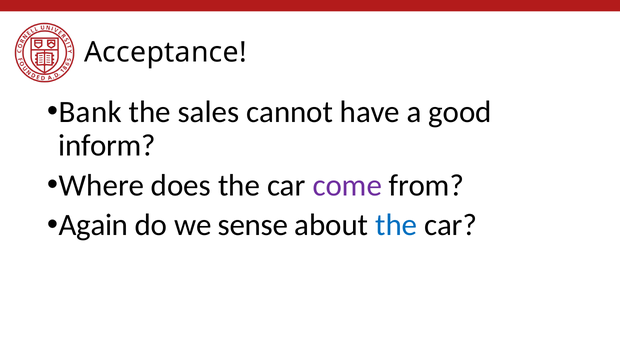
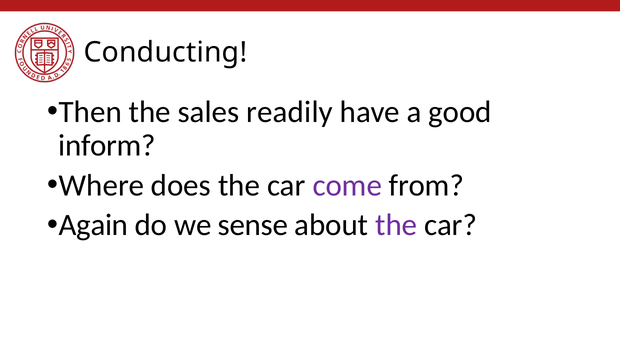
Acceptance: Acceptance -> Conducting (166, 52)
Bank: Bank -> Then (90, 112)
cannot: cannot -> readily (290, 112)
the colour: blue -> purple (396, 225)
